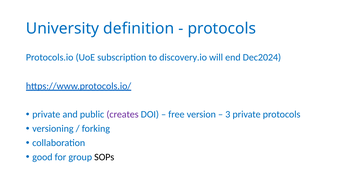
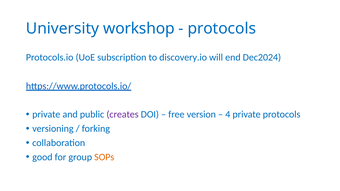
definition: definition -> workshop (139, 29)
3: 3 -> 4 (228, 115)
SOPs colour: black -> orange (104, 157)
